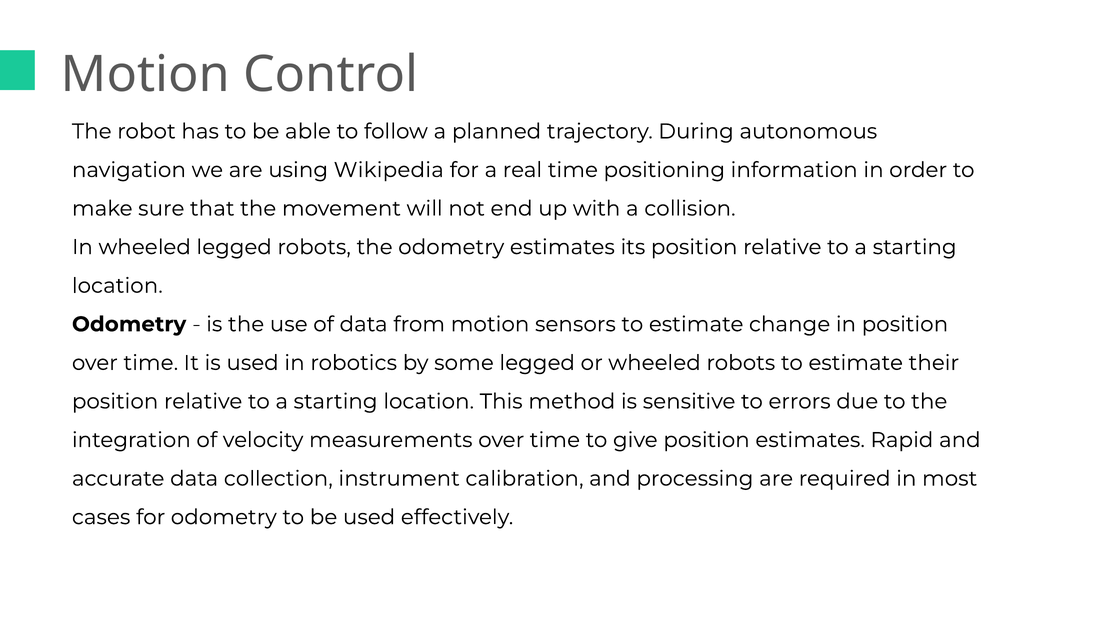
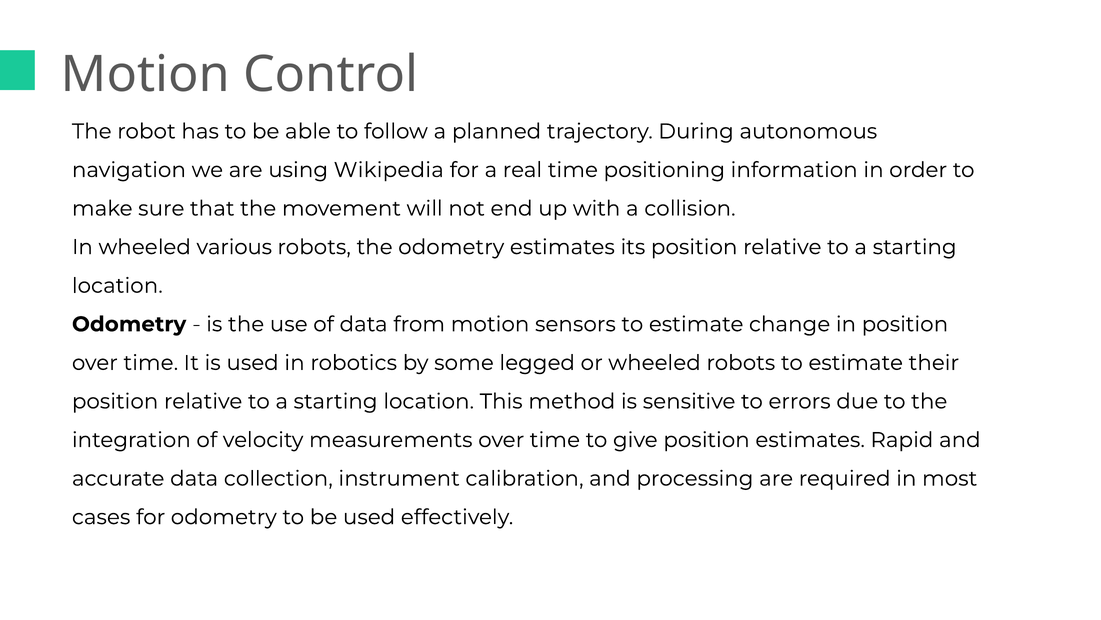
wheeled legged: legged -> various (234, 247)
